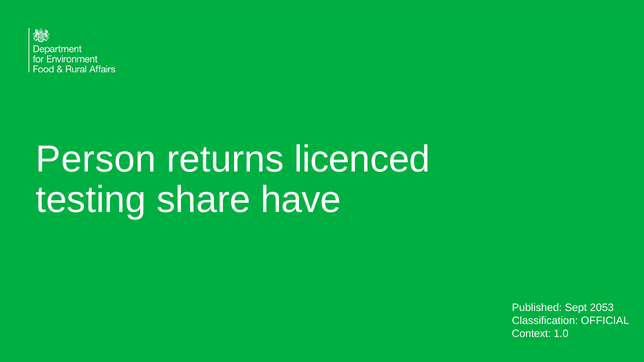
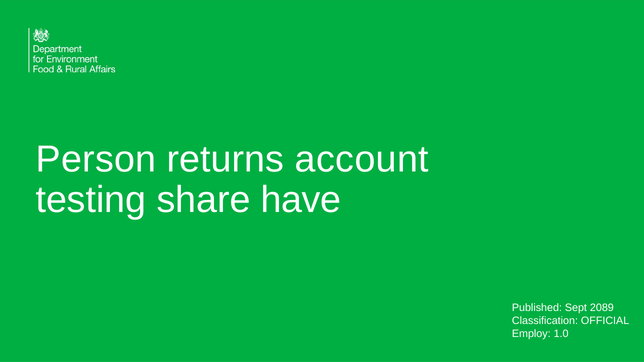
licenced: licenced -> account (362, 159)
2053: 2053 -> 2089 (602, 308)
Context: Context -> Employ (531, 334)
